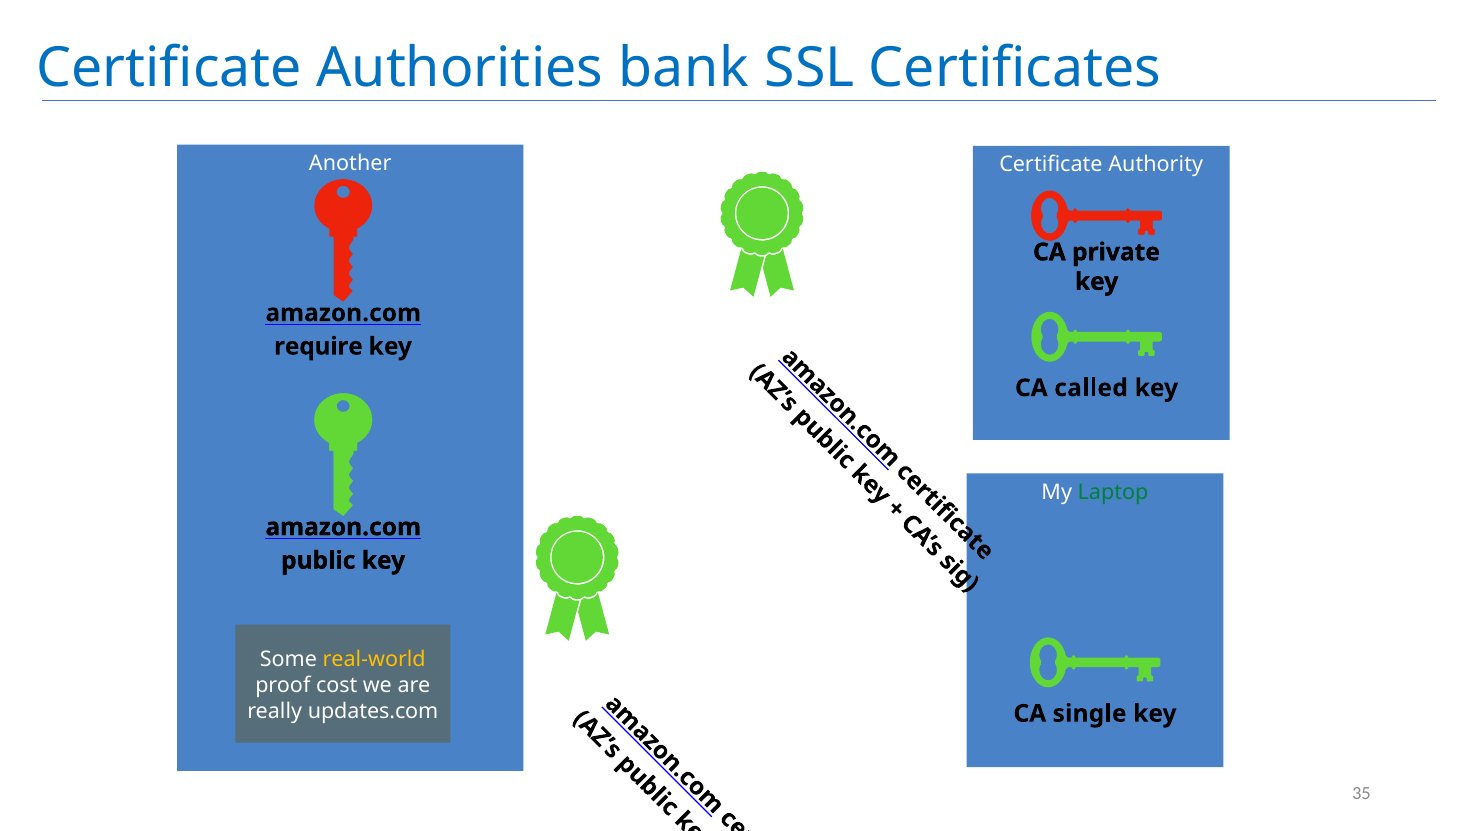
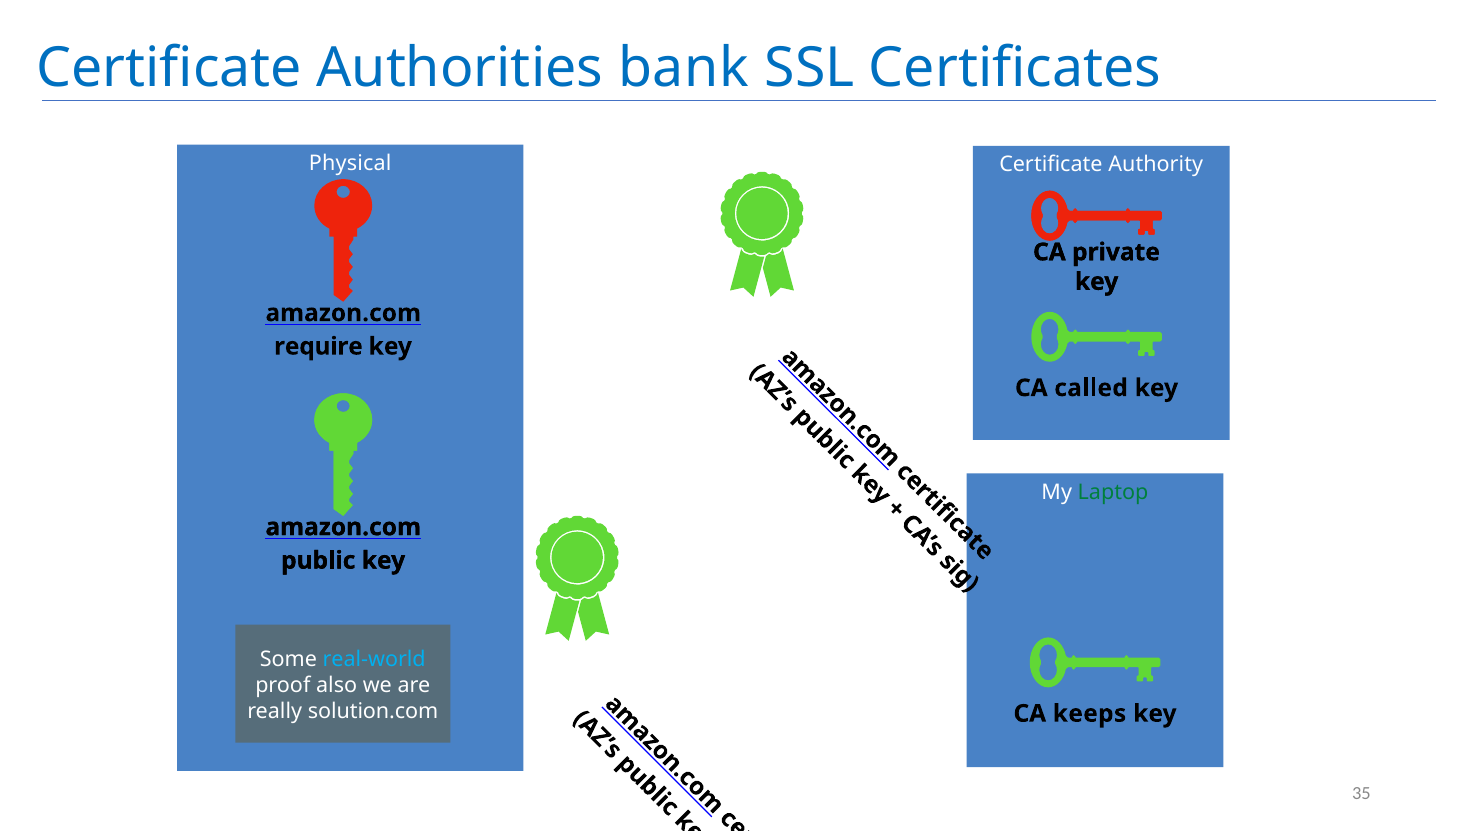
Another: Another -> Physical (350, 163)
real-world colour: yellow -> light blue (374, 660)
cost: cost -> also (337, 685)
updates.com: updates.com -> solution.com (373, 711)
single: single -> keeps (1089, 714)
